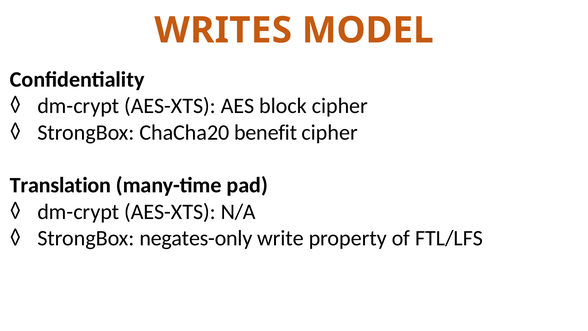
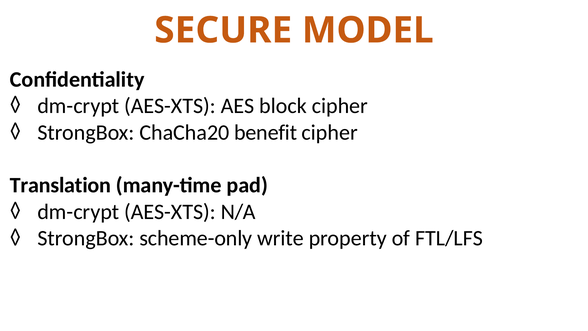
WRITES: WRITES -> SECURE (223, 30)
negates-only: negates-only -> scheme-only (196, 238)
